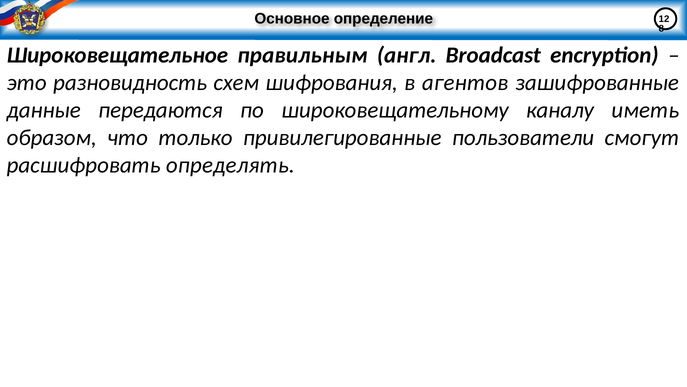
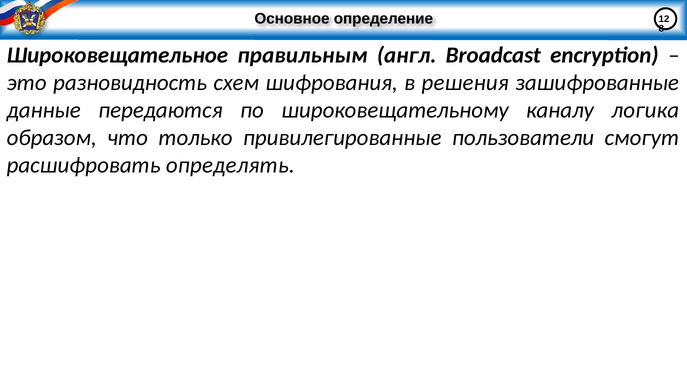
агентов: агентов -> решения (465, 83)
иметь: иметь -> логика (645, 110)
